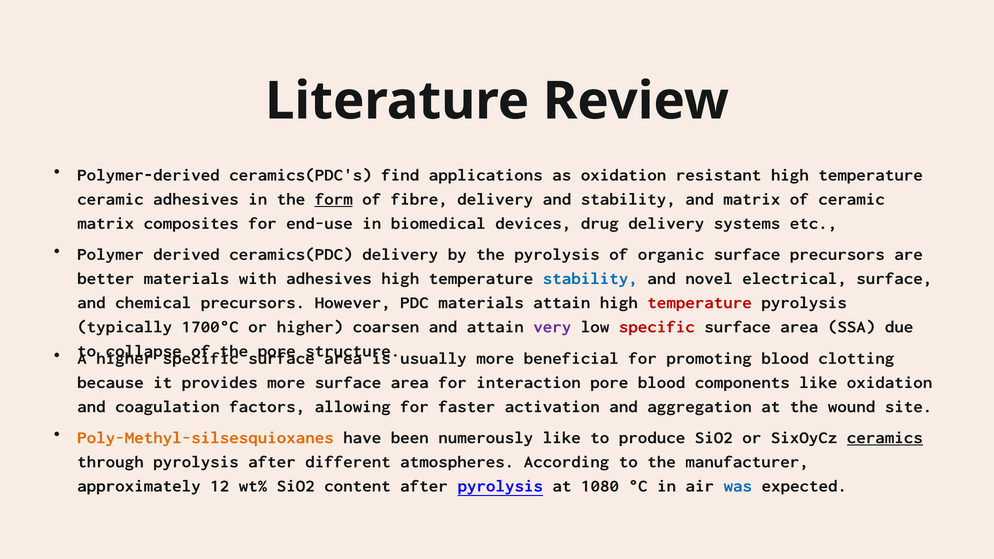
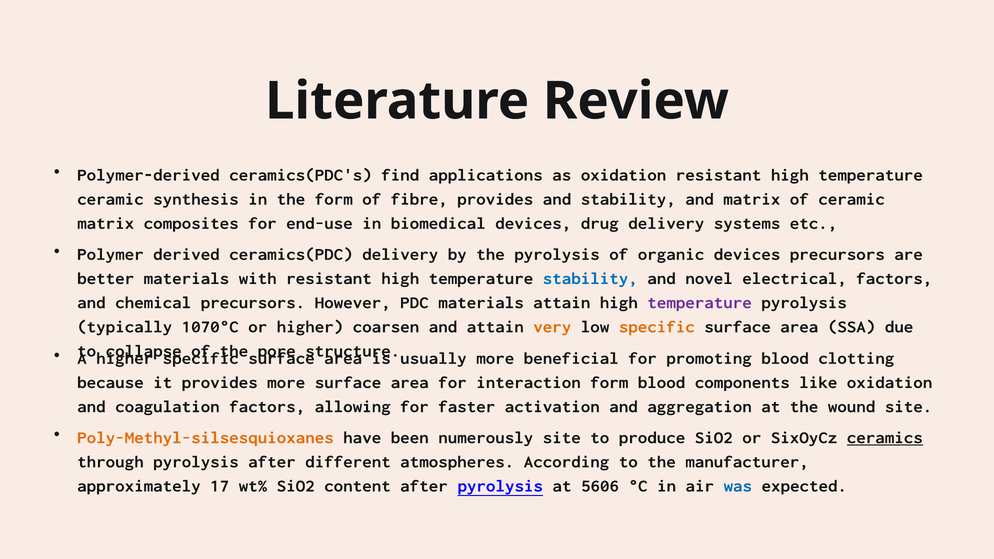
ceramic adhesives: adhesives -> synthesis (196, 199)
form underline: present -> none (334, 199)
fibre delivery: delivery -> provides (495, 199)
organic surface: surface -> devices (747, 254)
with adhesives: adhesives -> resistant (329, 278)
electrical surface: surface -> factors (894, 278)
temperature colour: red -> purple (700, 303)
1700°C: 1700°C -> 1070°C (210, 327)
very colour: purple -> orange (552, 327)
specific colour: red -> orange (657, 327)
interaction pore: pore -> form (609, 382)
numerously like: like -> site (562, 438)
12: 12 -> 17 (220, 486)
1080: 1080 -> 5606 (600, 486)
